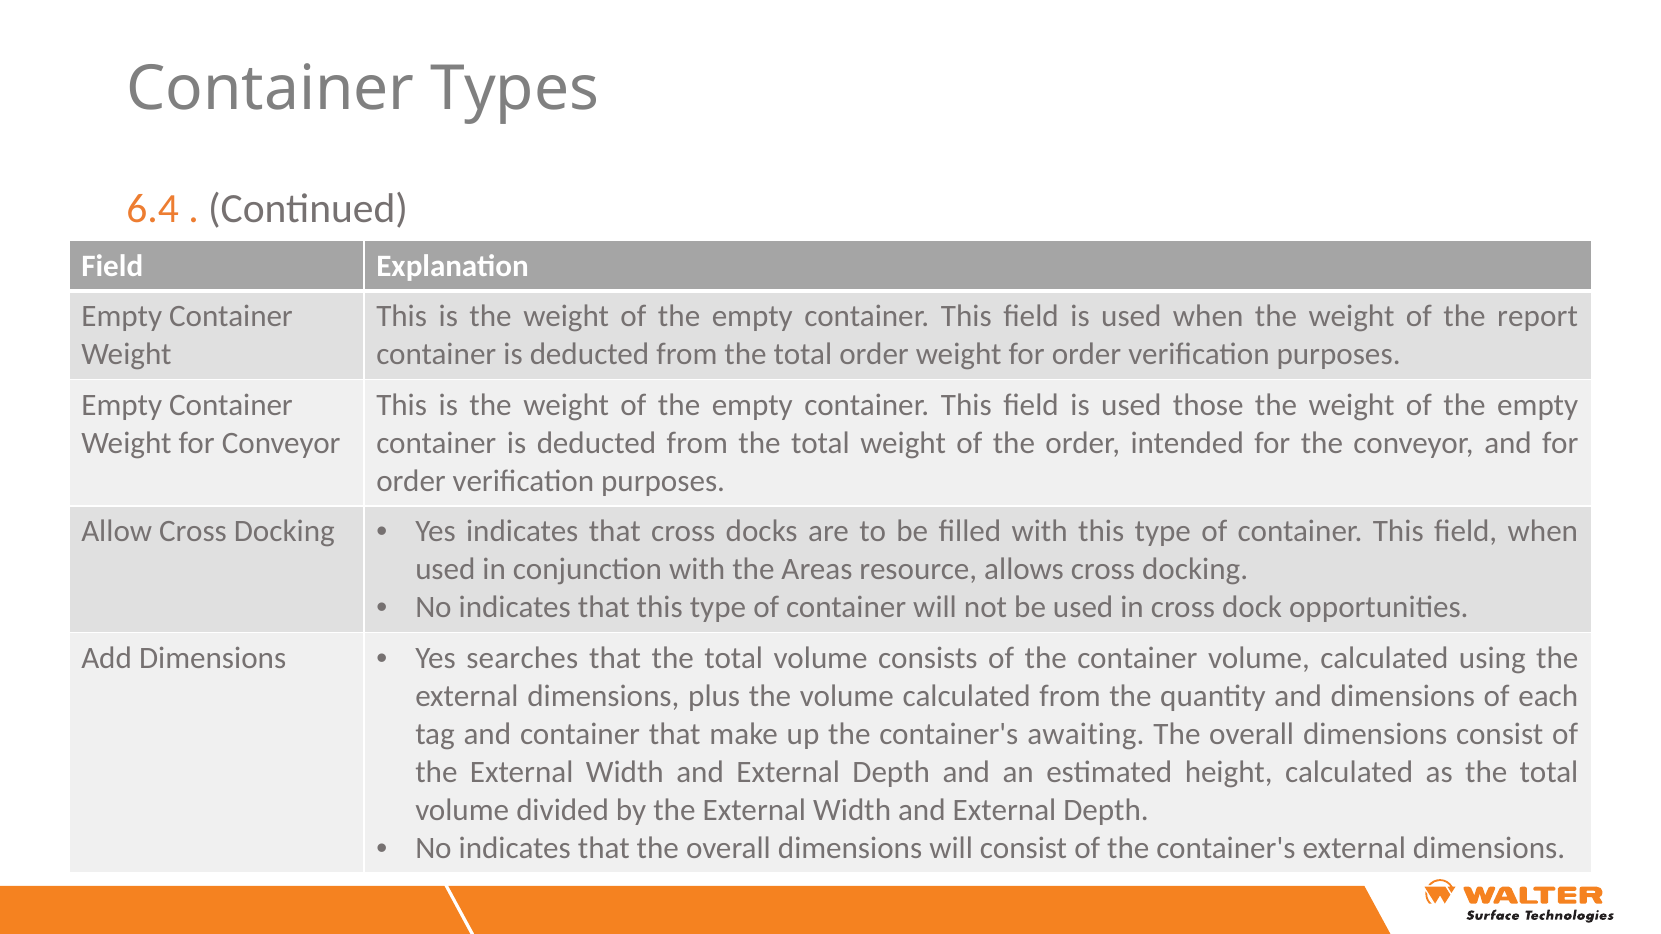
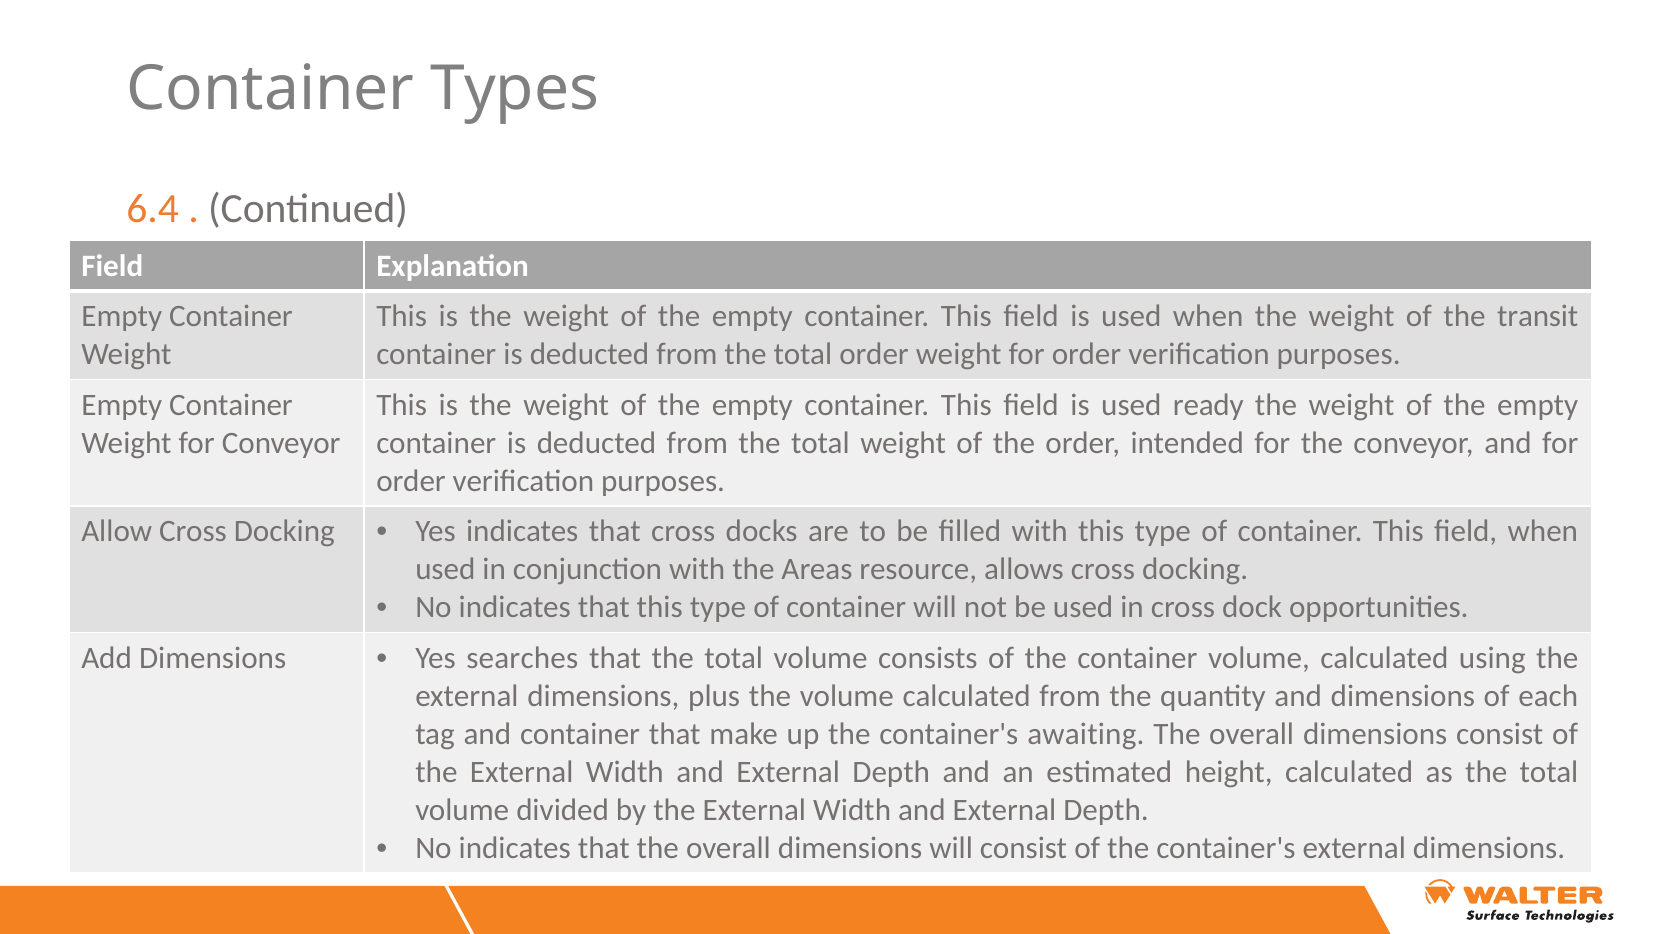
report: report -> transit (1538, 317)
those: those -> ready (1208, 405)
